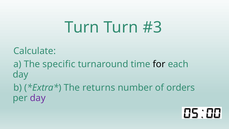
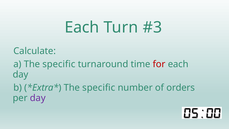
Turn: Turn -> Each (82, 27)
for colour: black -> red (159, 64)
returns: returns -> specific (99, 88)
